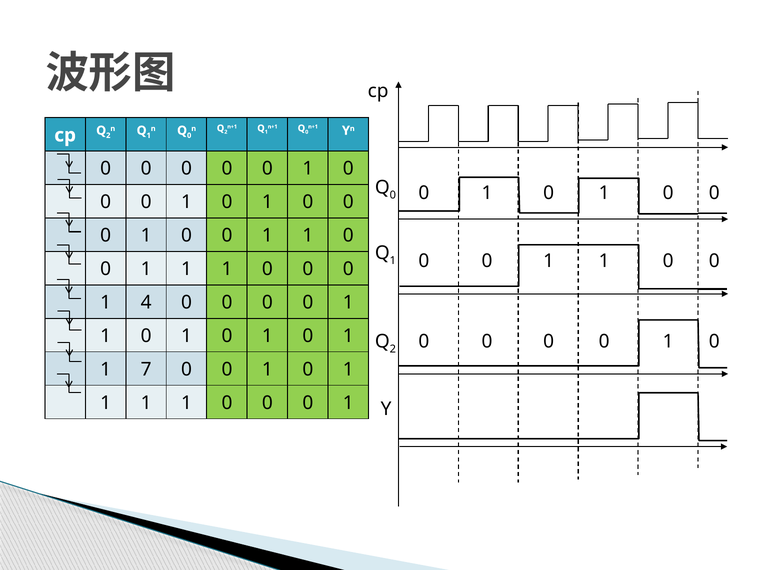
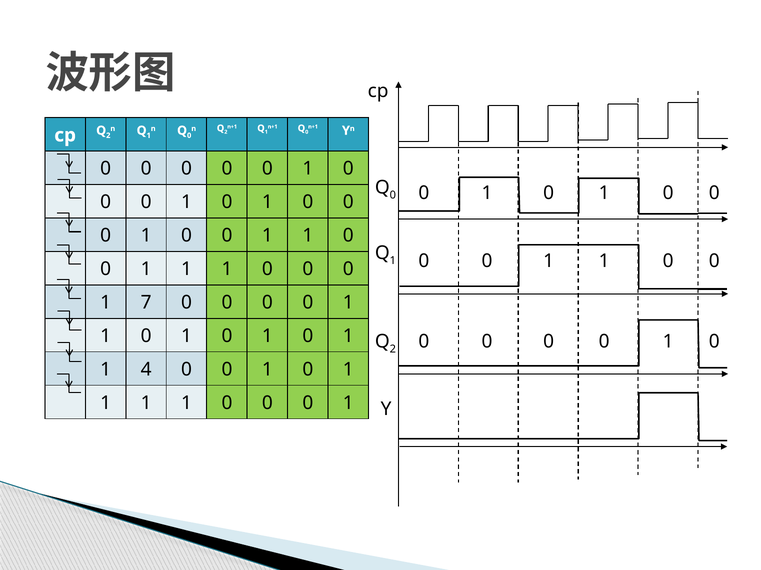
4: 4 -> 7 (146, 303)
7: 7 -> 4 (146, 370)
